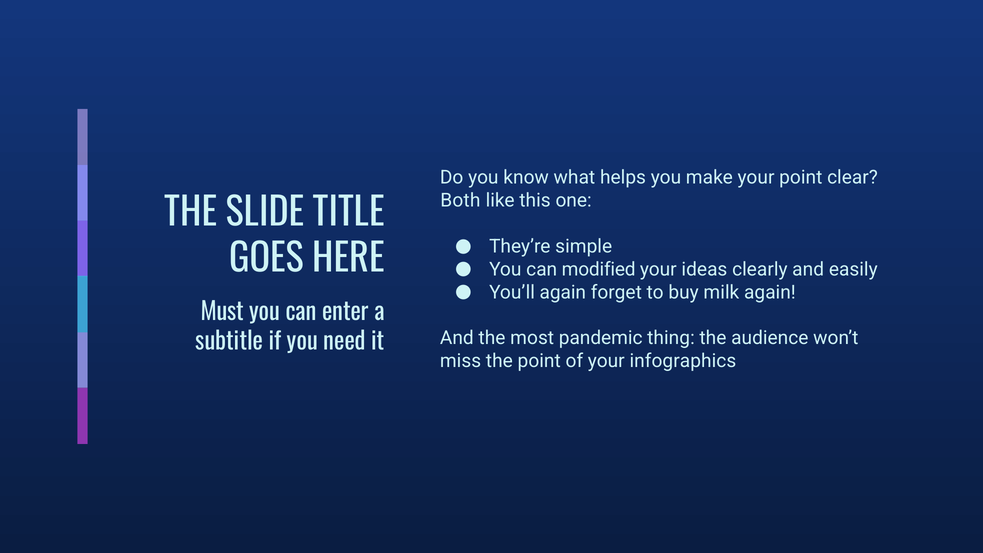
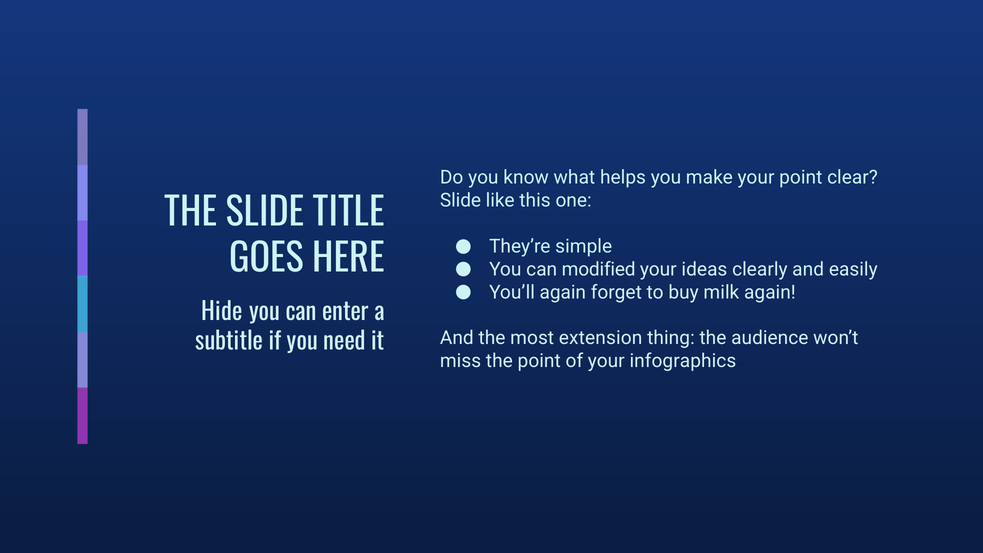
Both: Both -> Slide (461, 200)
Must: Must -> Hide (222, 312)
pandemic: pandemic -> extension (601, 338)
